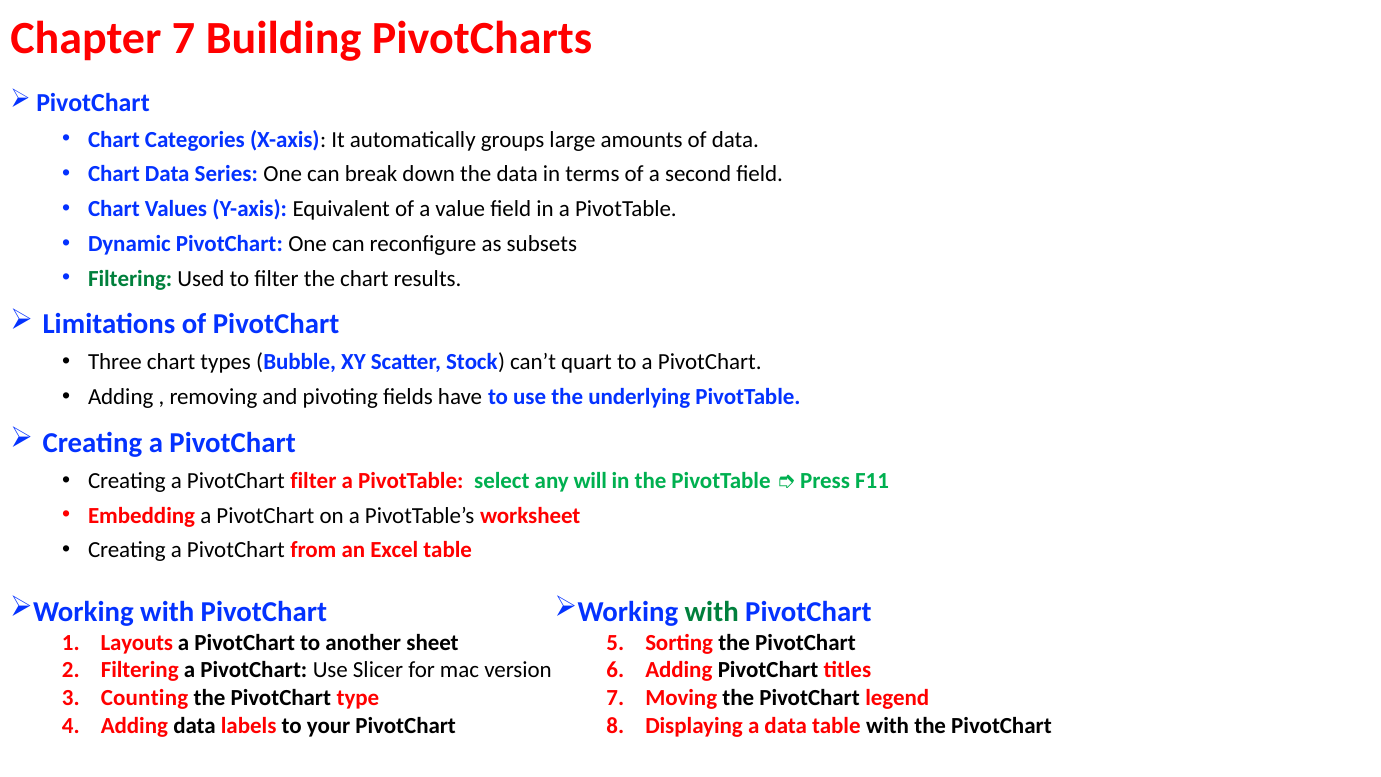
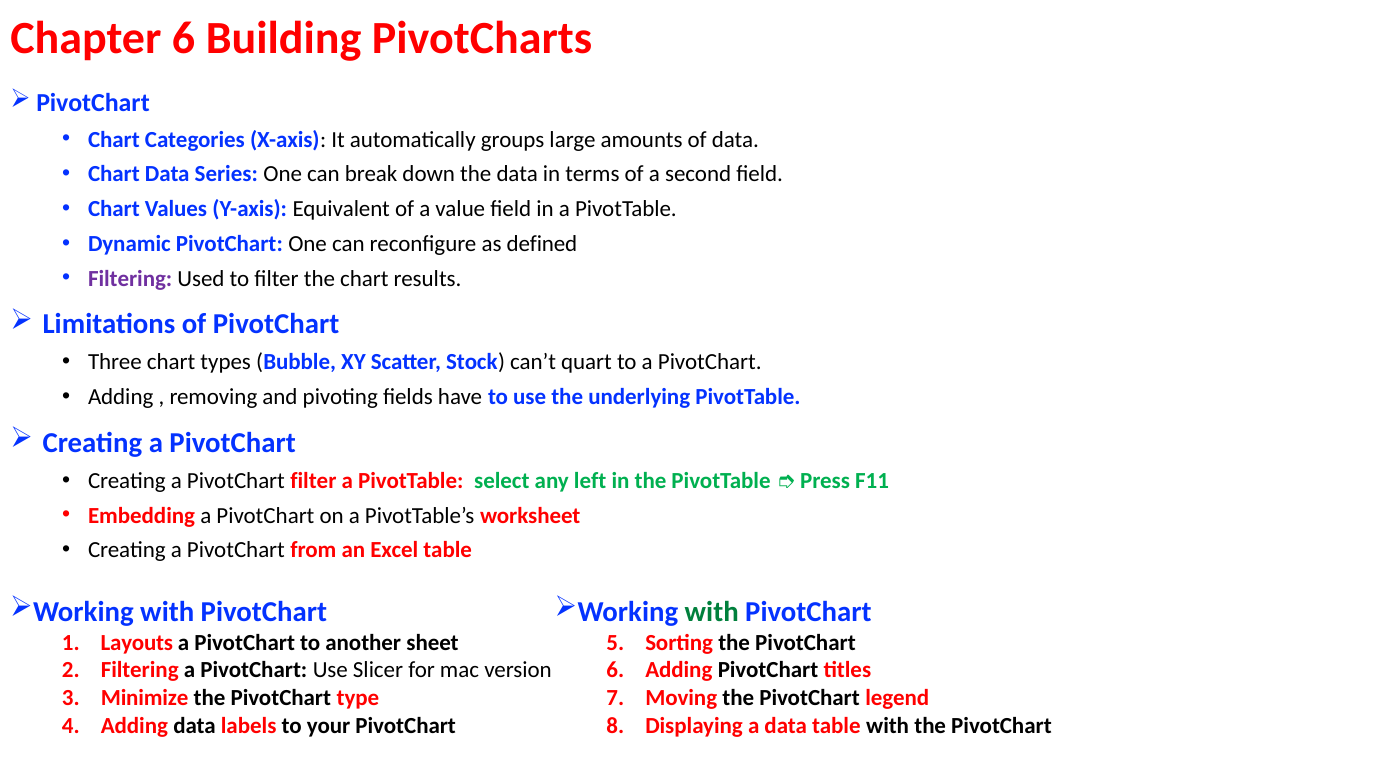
Chapter 7: 7 -> 6 (184, 39)
subsets: subsets -> defined (542, 244)
Filtering colour: green -> purple (130, 278)
will: will -> left (590, 481)
Counting: Counting -> Minimize (145, 698)
